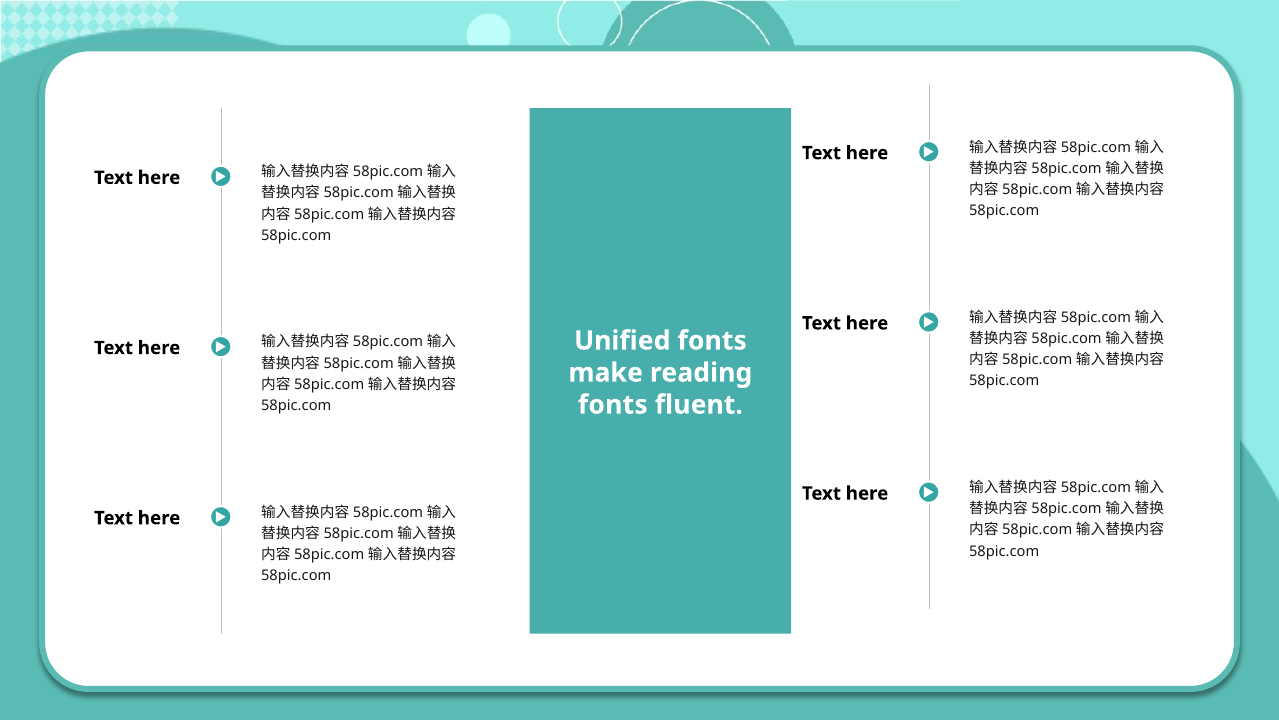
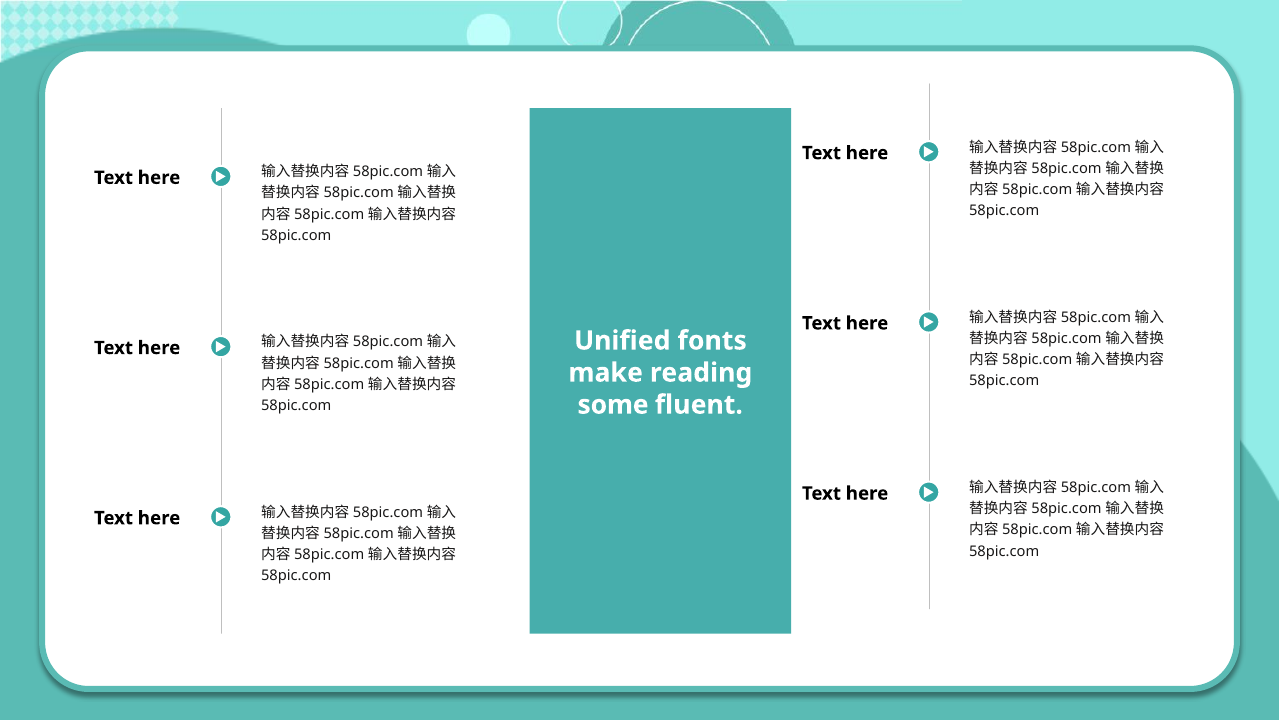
fonts: fonts -> some (613, 405)
